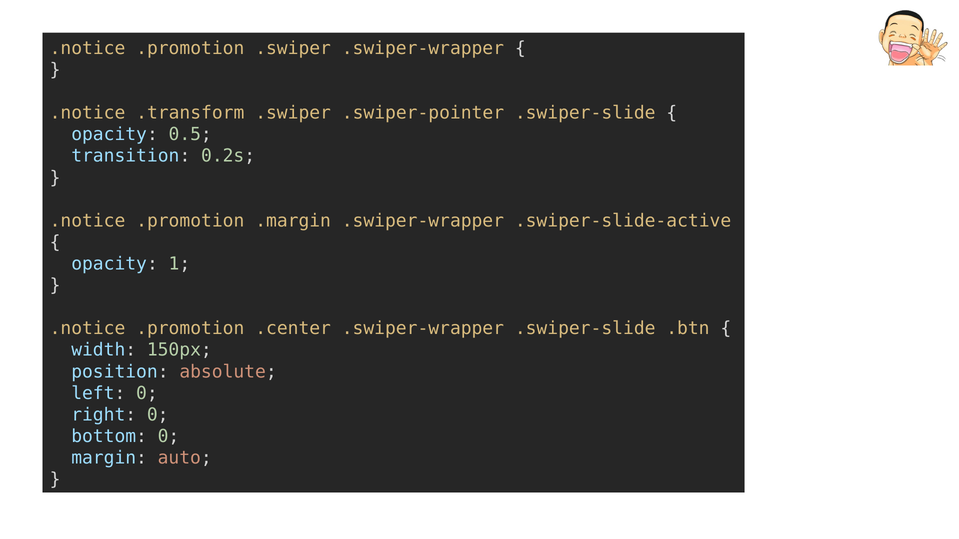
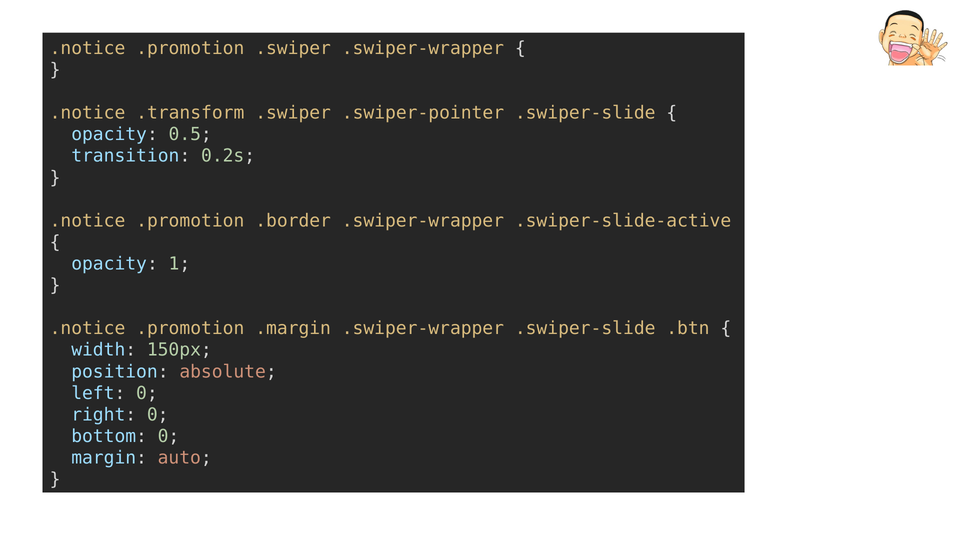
.margin: .margin -> .border (293, 221)
.center: .center -> .margin (293, 329)
